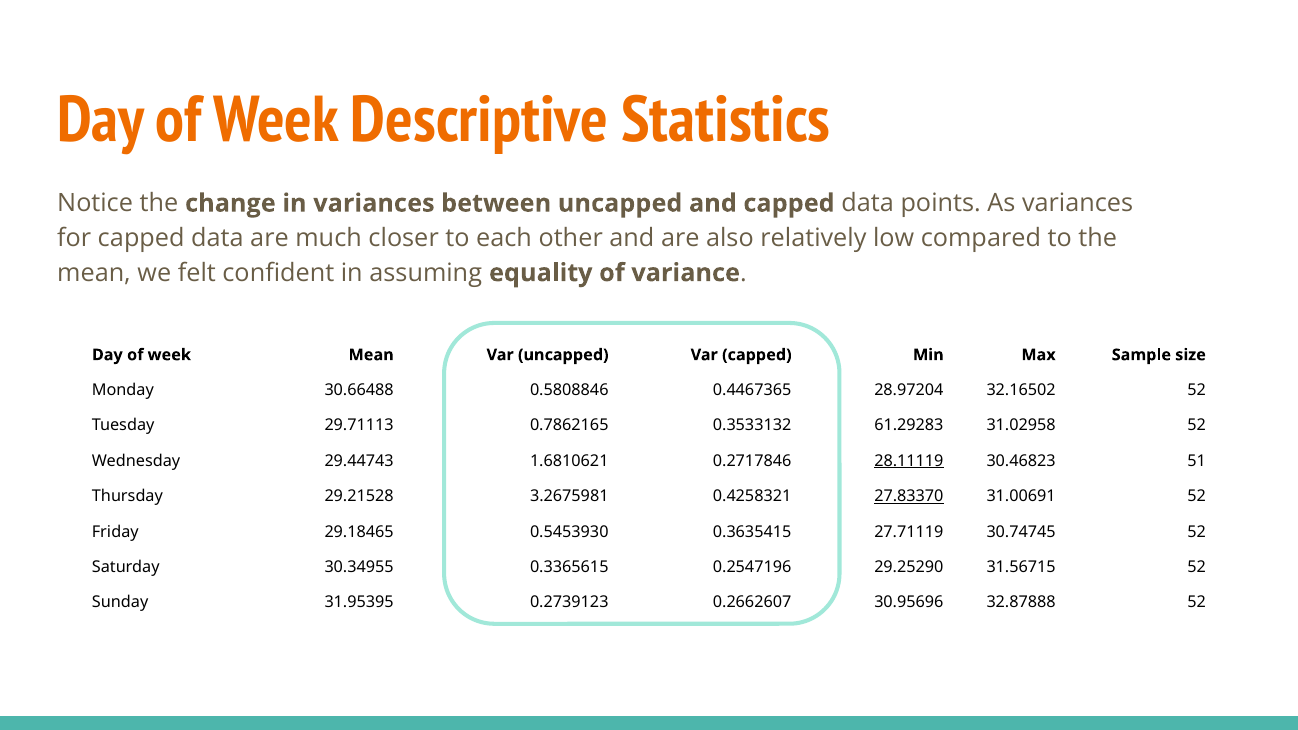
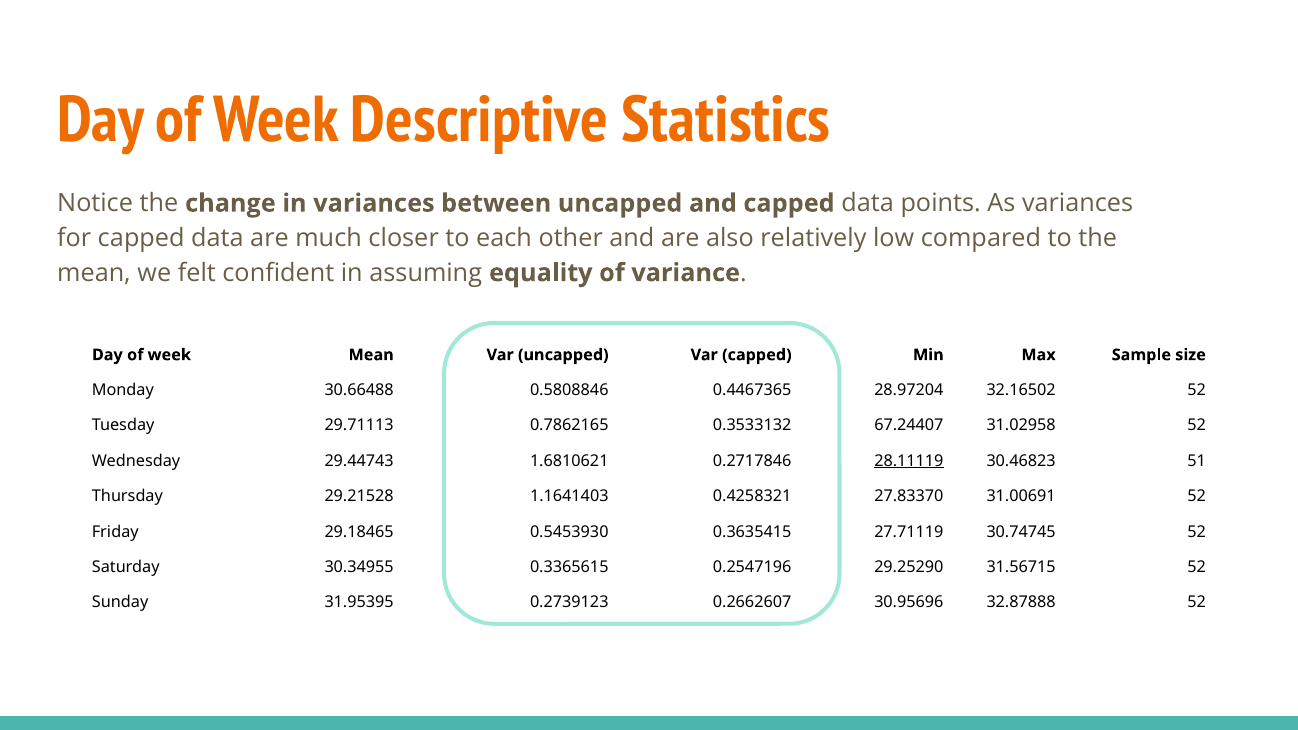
61.29283: 61.29283 -> 67.24407 (909, 426)
3.2675981: 3.2675981 -> 1.1641403 (569, 496)
27.83370 underline: present -> none (909, 496)
